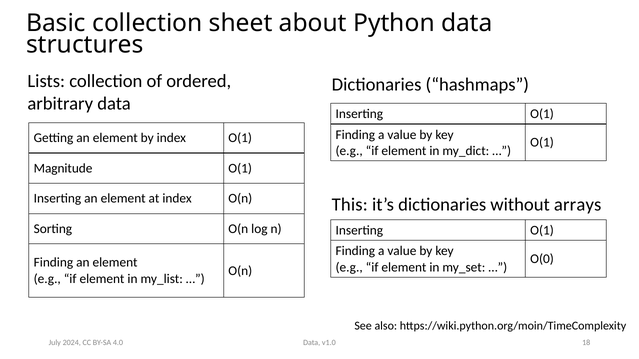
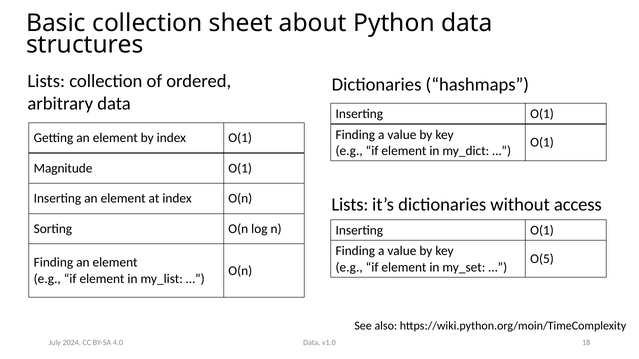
This: This -> Lists (350, 205)
arrays: arrays -> access (578, 205)
O(0: O(0 -> O(5 (542, 259)
